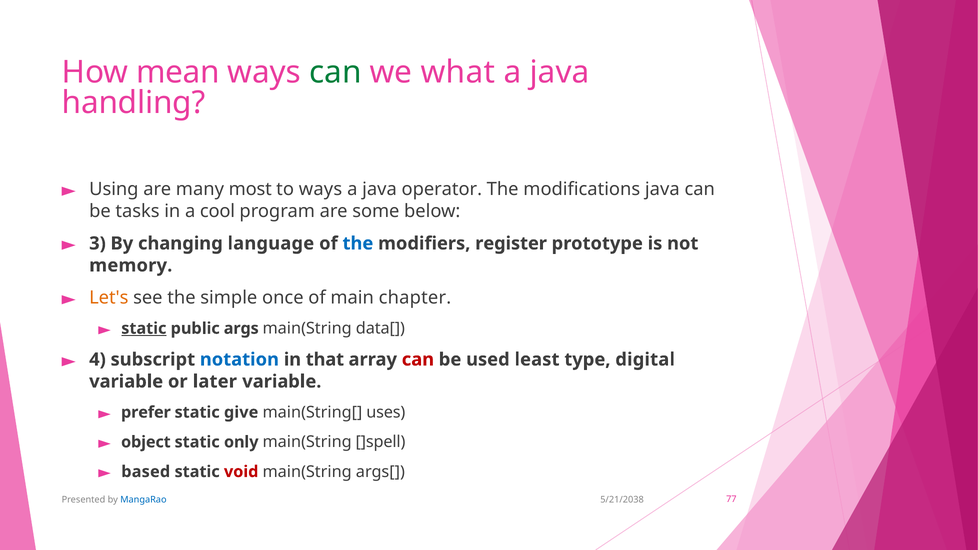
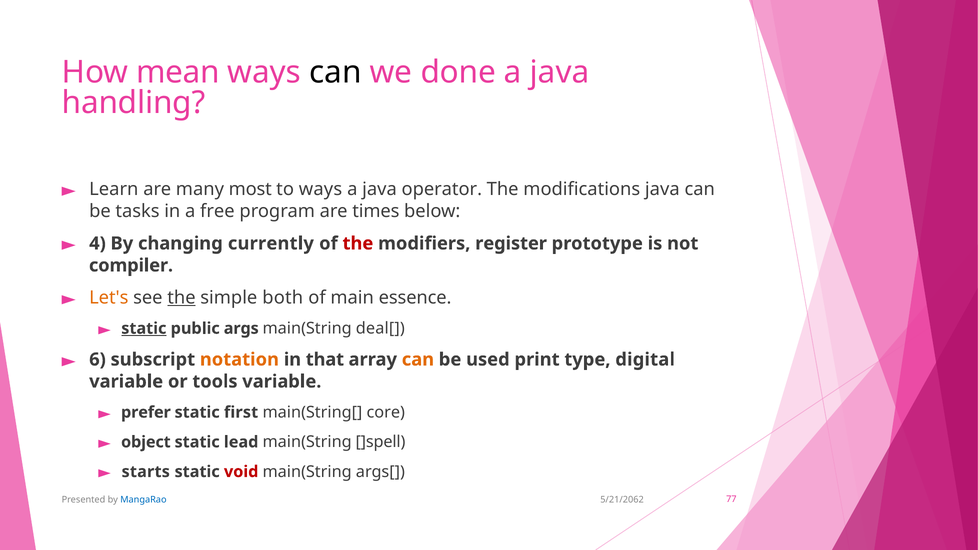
can colour: green -> black (335, 72)
what: what -> done (458, 72)
Using: Using -> Learn (114, 189)
cool: cool -> free (217, 211)
some: some -> times (376, 211)
3: 3 -> 4 (98, 243)
language: language -> currently (271, 243)
the colour: blue -> red (358, 243)
memory: memory -> compiler (131, 265)
the underline: none -> present (181, 298)
once: once -> both (283, 298)
chapter: chapter -> essence (415, 298)
data[: data[ -> deal[ (380, 328)
4: 4 -> 6 (98, 360)
notation colour: blue -> orange (239, 360)
can colour: red -> orange (418, 360)
least: least -> print (537, 360)
later: later -> tools (215, 382)
give: give -> first (241, 412)
uses: uses -> core (386, 412)
only: only -> lead (241, 442)
based: based -> starts (146, 472)
5/21/2038: 5/21/2038 -> 5/21/2062 (622, 500)
